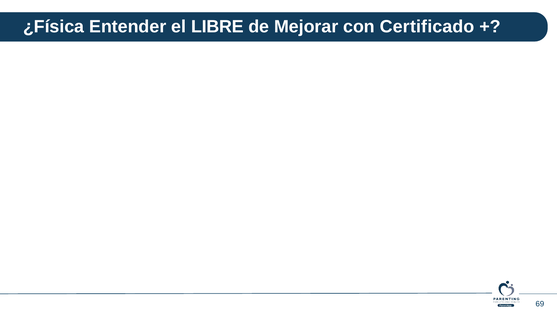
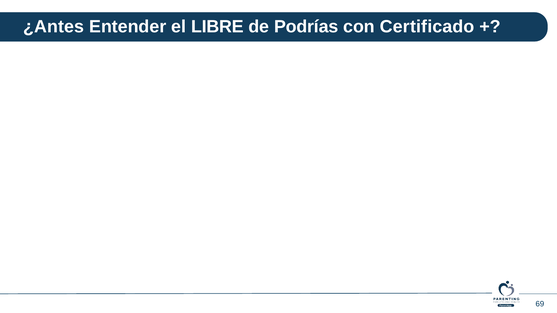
¿Física: ¿Física -> ¿Antes (54, 27)
Mejorar: Mejorar -> Podrías (306, 27)
